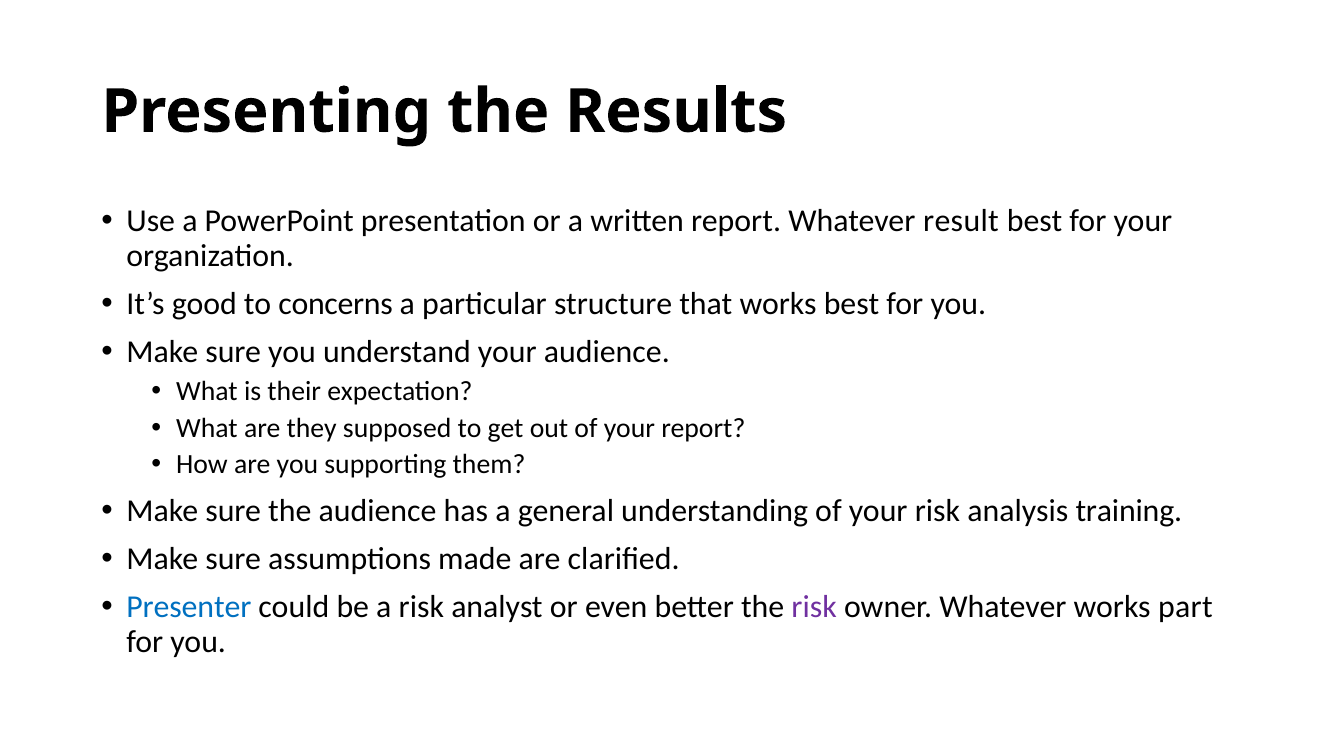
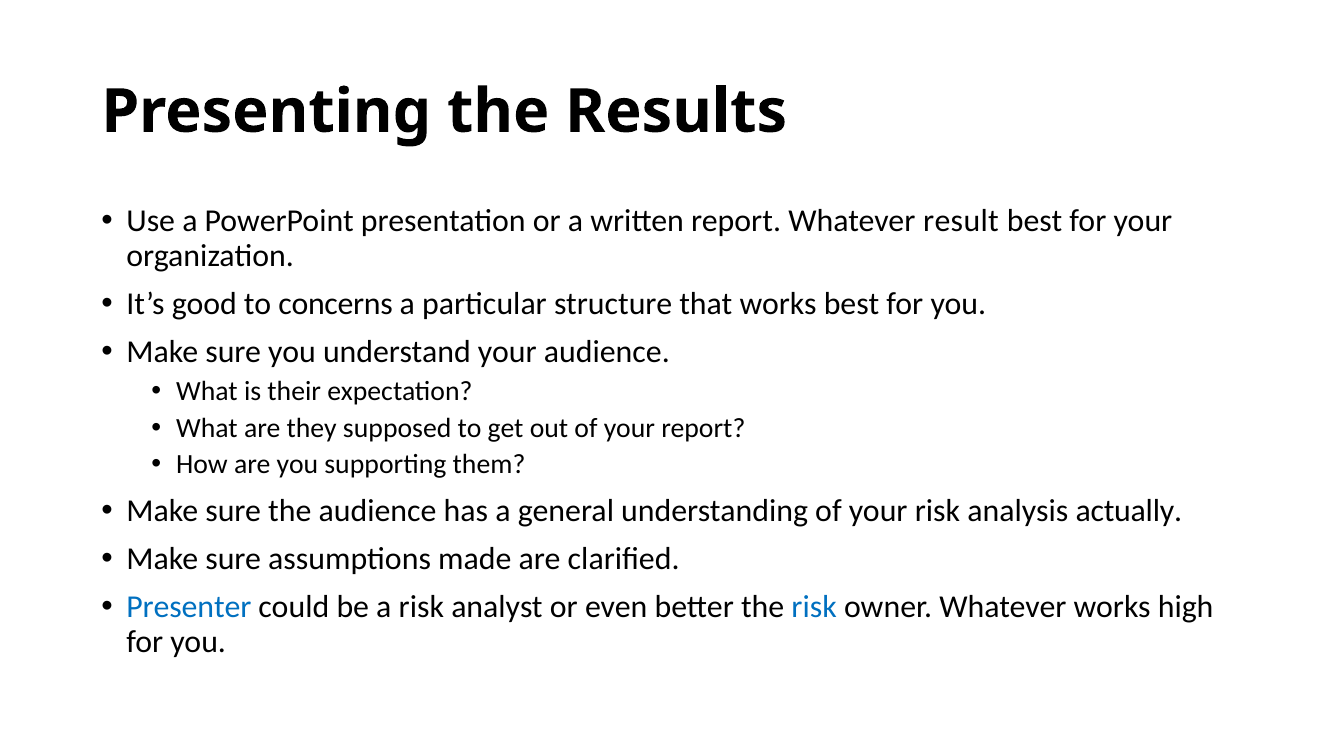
training: training -> actually (1129, 511)
risk colour: purple -> blue (814, 607)
part: part -> high (1186, 607)
